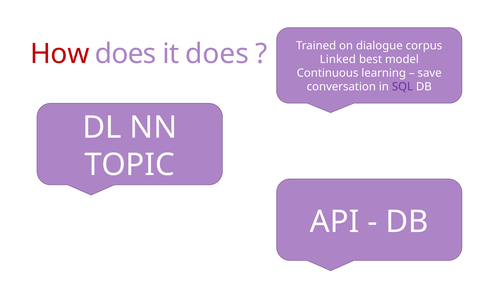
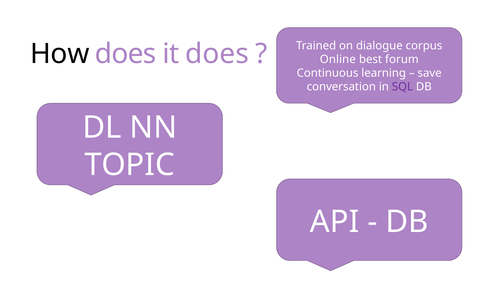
How colour: red -> black (60, 54)
Linked: Linked -> Online (338, 59)
best model: model -> forum (402, 59)
